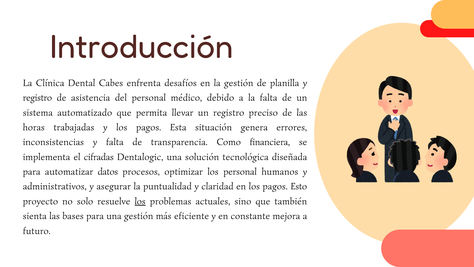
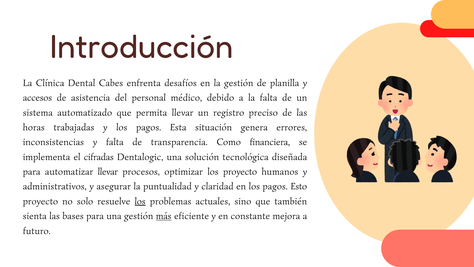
registro: registro -> accesos (37, 98)
automatizar datos: datos -> llevar (108, 171)
los personal: personal -> proyecto (240, 171)
más underline: none -> present (164, 216)
